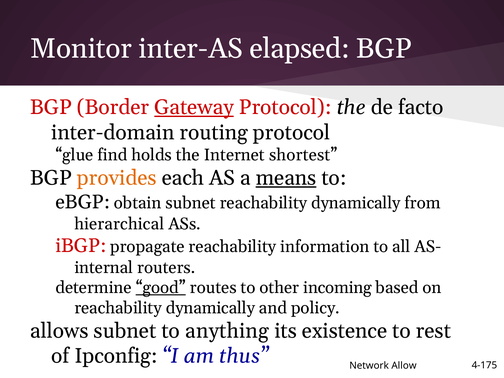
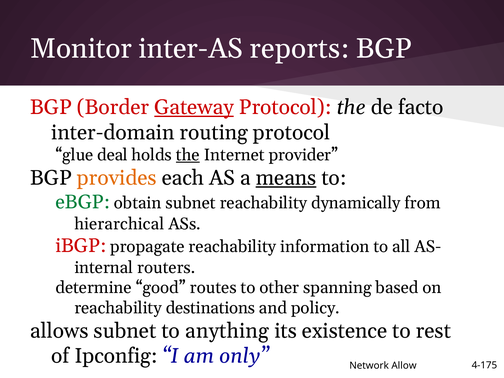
elapsed: elapsed -> reports (299, 49)
find: find -> deal (113, 155)
the underline: none -> present (188, 155)
shortest: shortest -> provider (303, 155)
eBGP colour: black -> green (83, 202)
good underline: present -> none (161, 288)
incoming: incoming -> spanning (337, 288)
dynamically: dynamically -> destinations (210, 308)
thus: thus -> only (244, 356)
